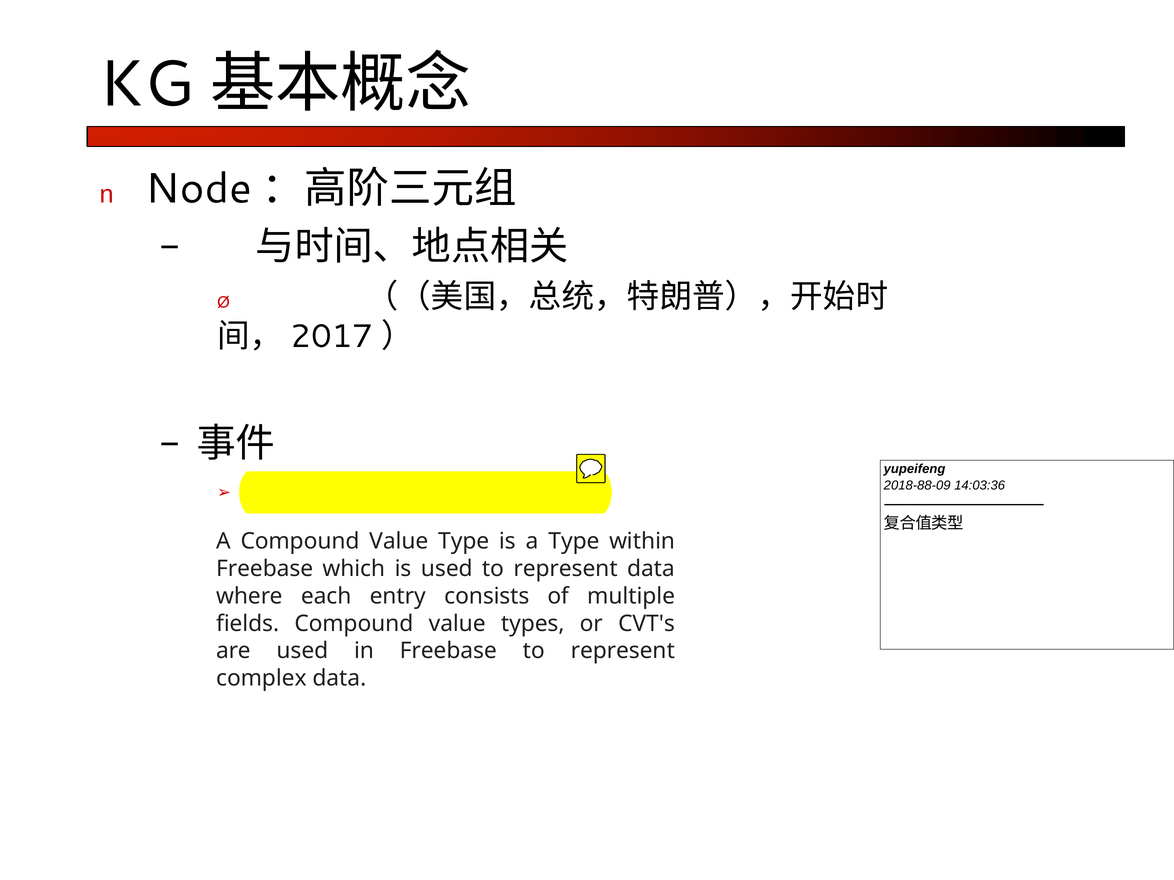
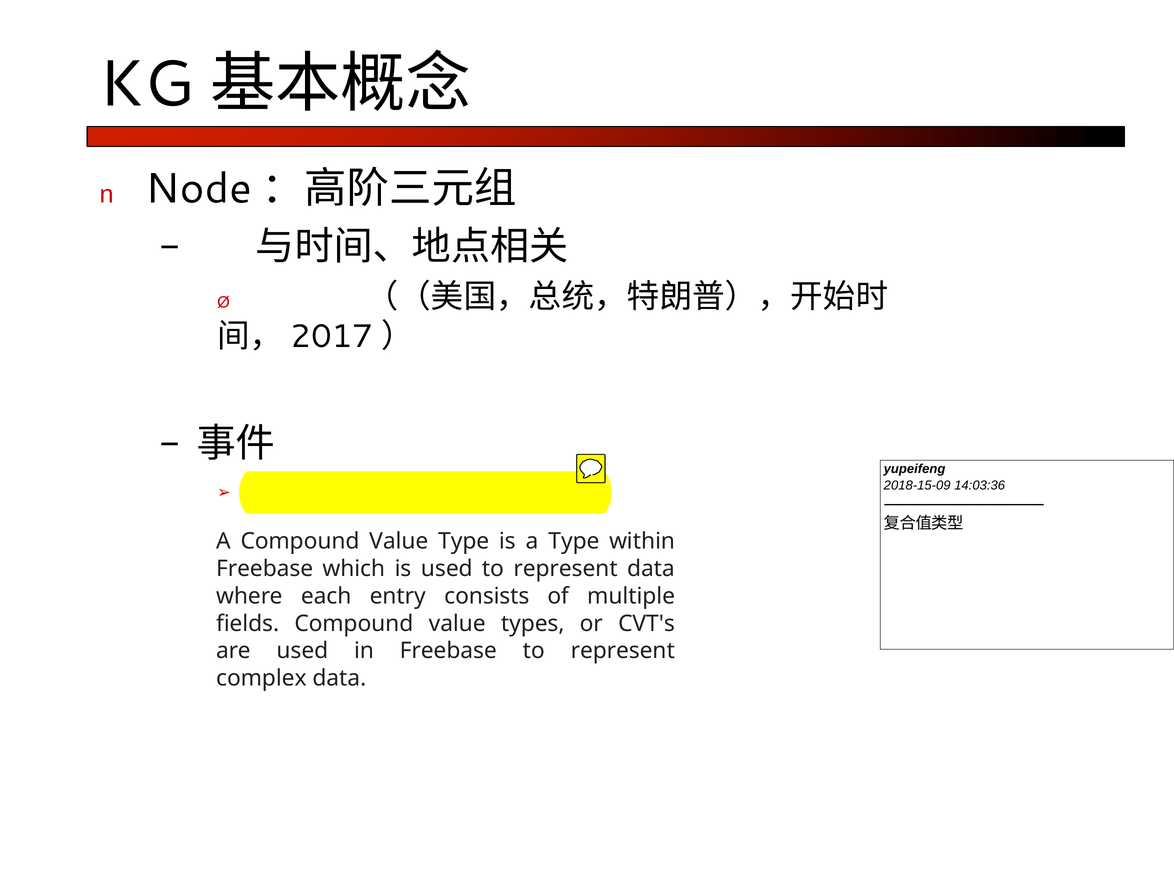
2018-88-09: 2018-88-09 -> 2018-15-09 (917, 486)
